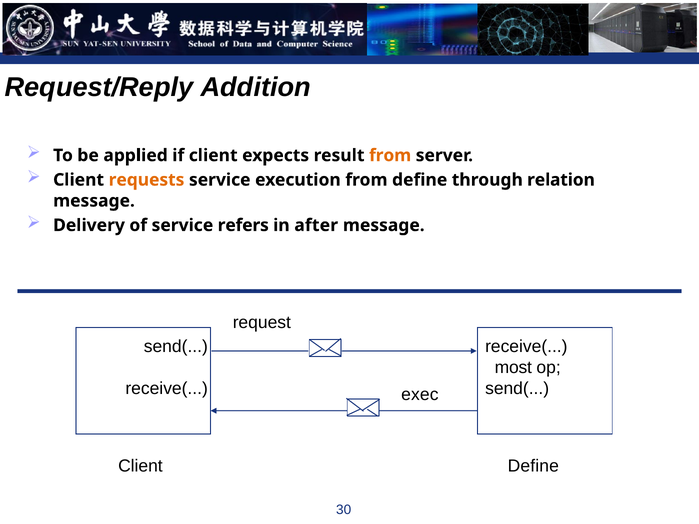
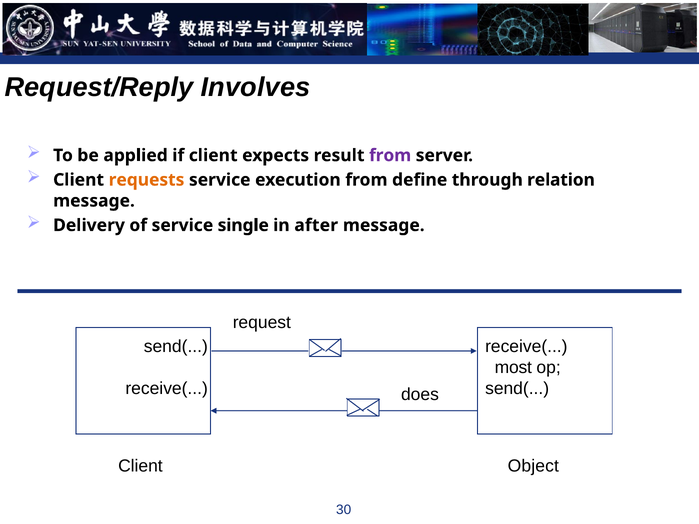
Addition: Addition -> Involves (256, 87)
from colour: orange -> purple (390, 155)
refers: refers -> single (243, 225)
exec: exec -> does (420, 395)
Client Define: Define -> Object (533, 466)
